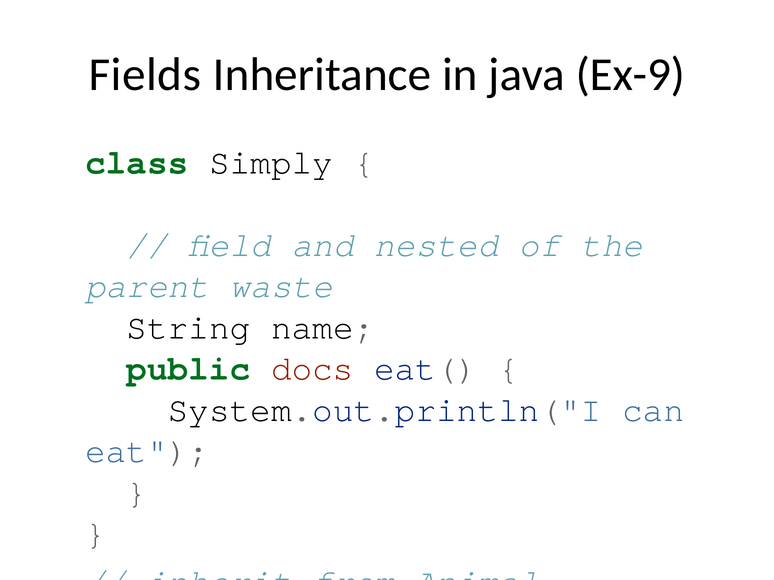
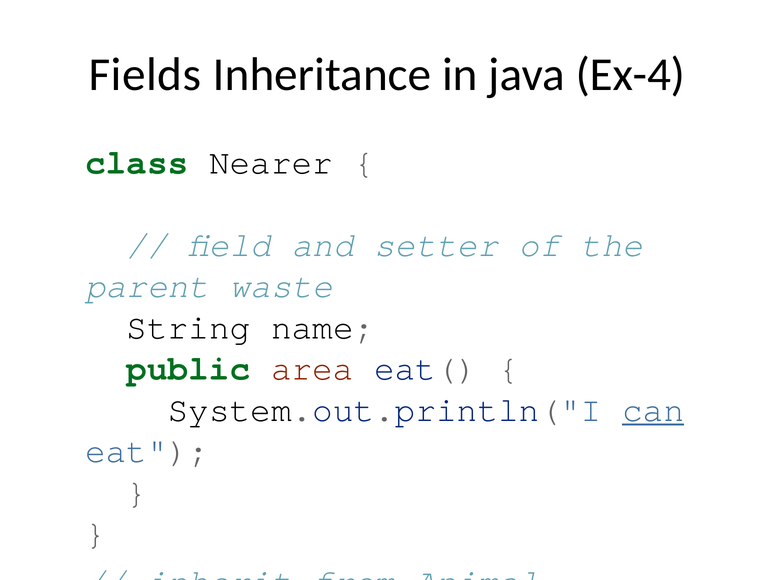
Ex-9: Ex-9 -> Ex-4 (630, 75)
Simply: Simply -> Nearer (271, 162)
nested: nested -> setter (436, 245)
docs: docs -> area (312, 369)
can underline: none -> present (653, 410)
